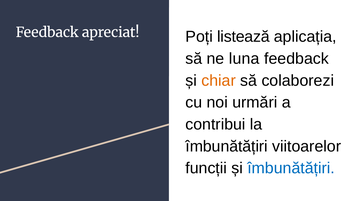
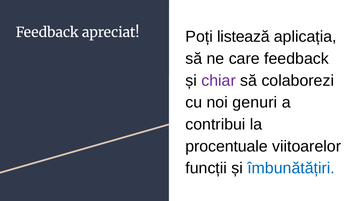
luna: luna -> care (244, 59)
chiar colour: orange -> purple (219, 81)
urmări: urmări -> genuri (255, 103)
îmbunătățiri: îmbunătățiri -> procentuale (227, 147)
